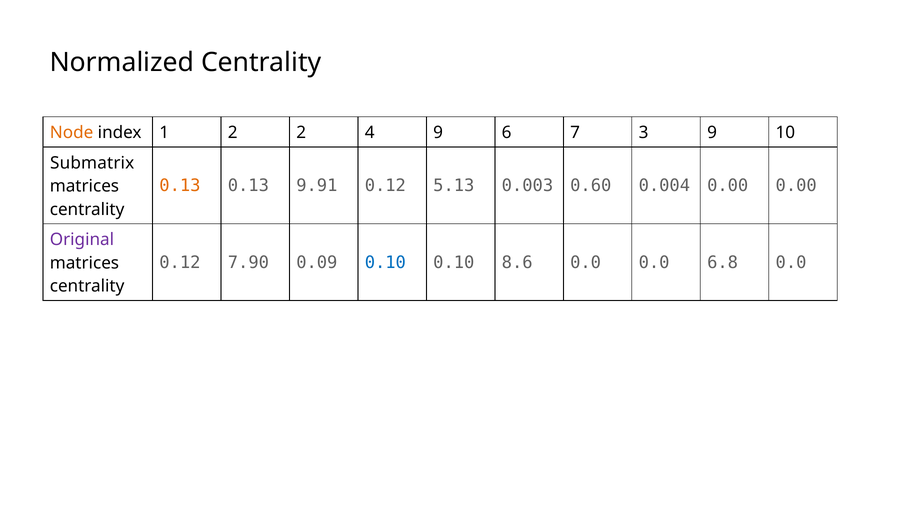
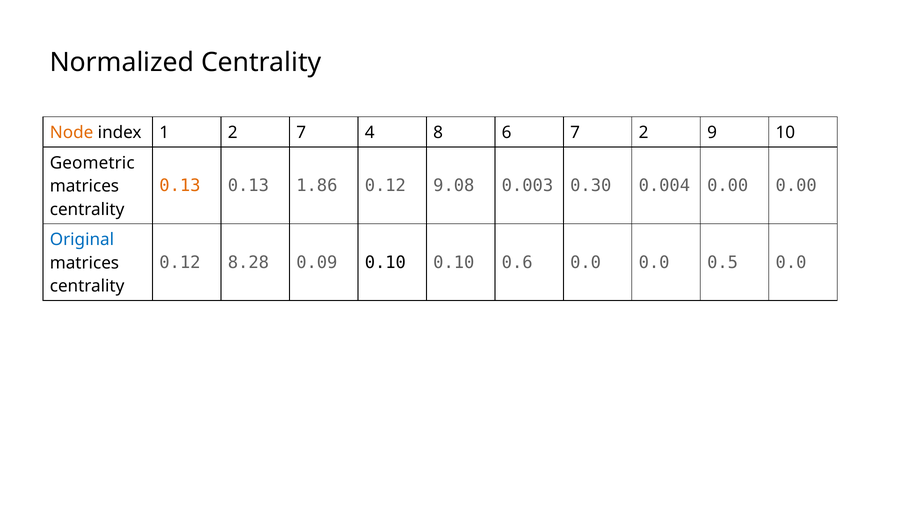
2 2: 2 -> 7 (301, 133)
4 9: 9 -> 8 (438, 133)
7 3: 3 -> 2 (644, 133)
Submatrix: Submatrix -> Geometric (92, 163)
9.91: 9.91 -> 1.86 (317, 185)
5.13: 5.13 -> 9.08 (454, 185)
0.60: 0.60 -> 0.30 (591, 185)
Original colour: purple -> blue (82, 240)
7.90: 7.90 -> 8.28 (248, 262)
0.10 colour: blue -> black (385, 262)
8.6: 8.6 -> 0.6 (517, 262)
6.8: 6.8 -> 0.5 (723, 262)
